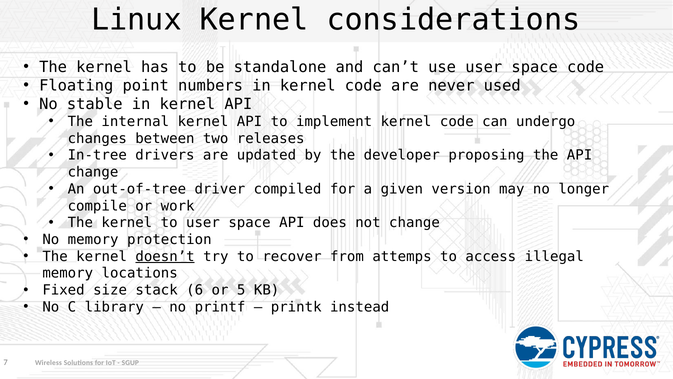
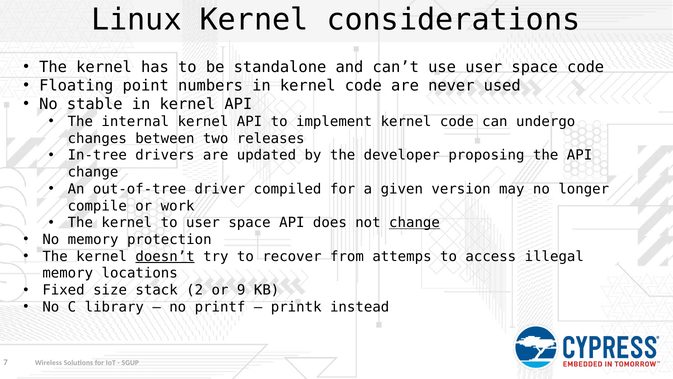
change underline: none -> present (415, 223)
6: 6 -> 2 (195, 290)
5: 5 -> 9 (241, 290)
